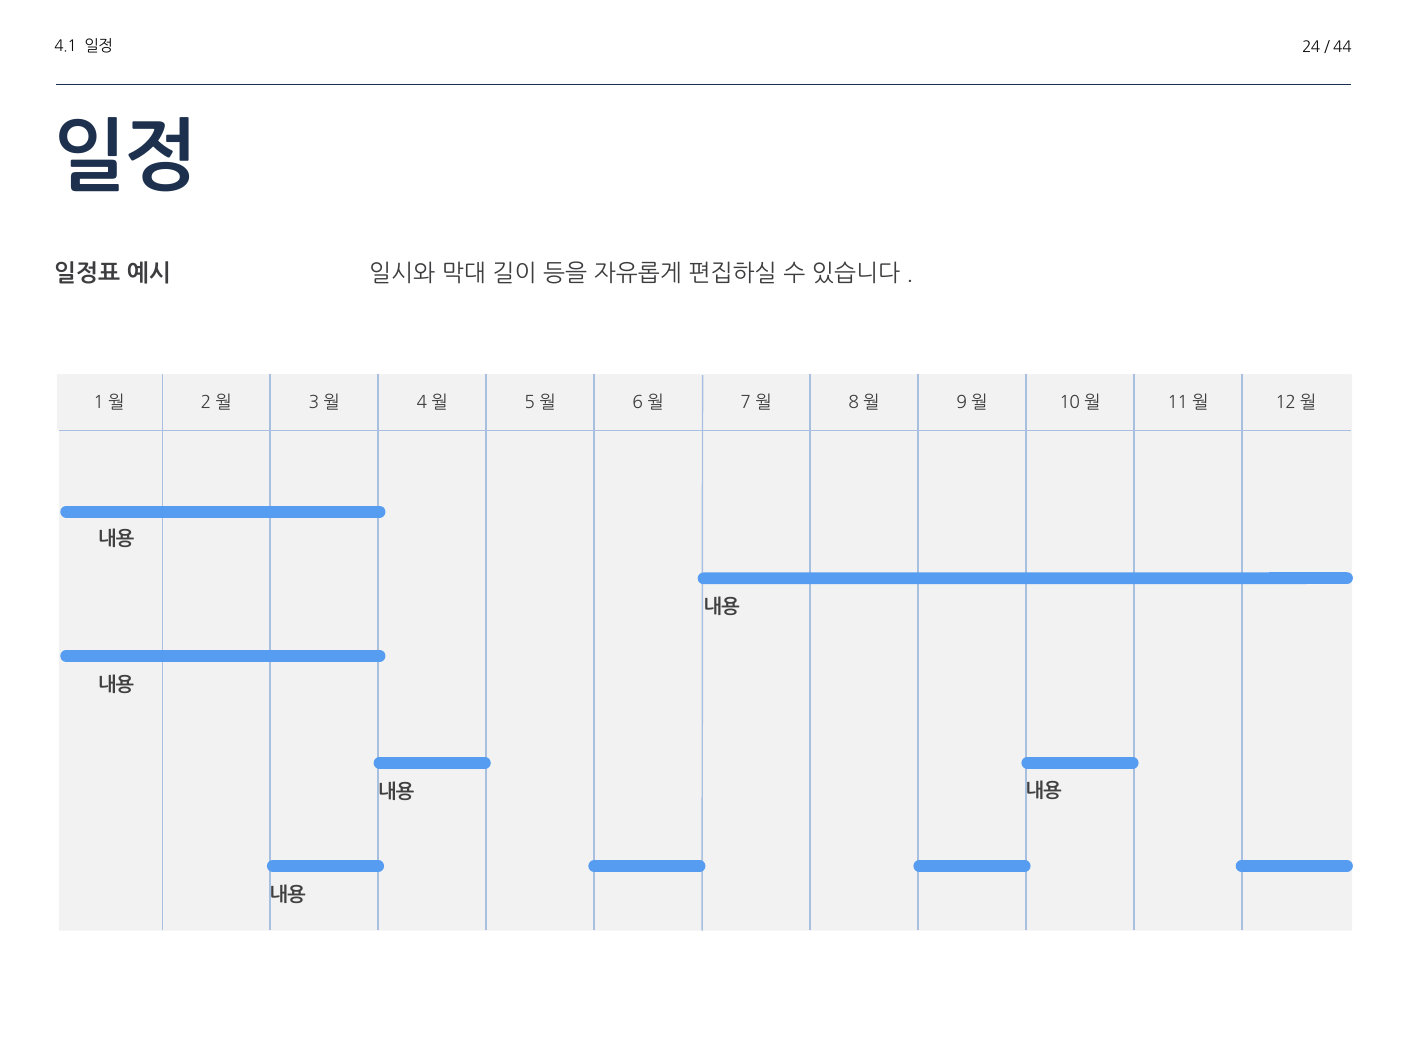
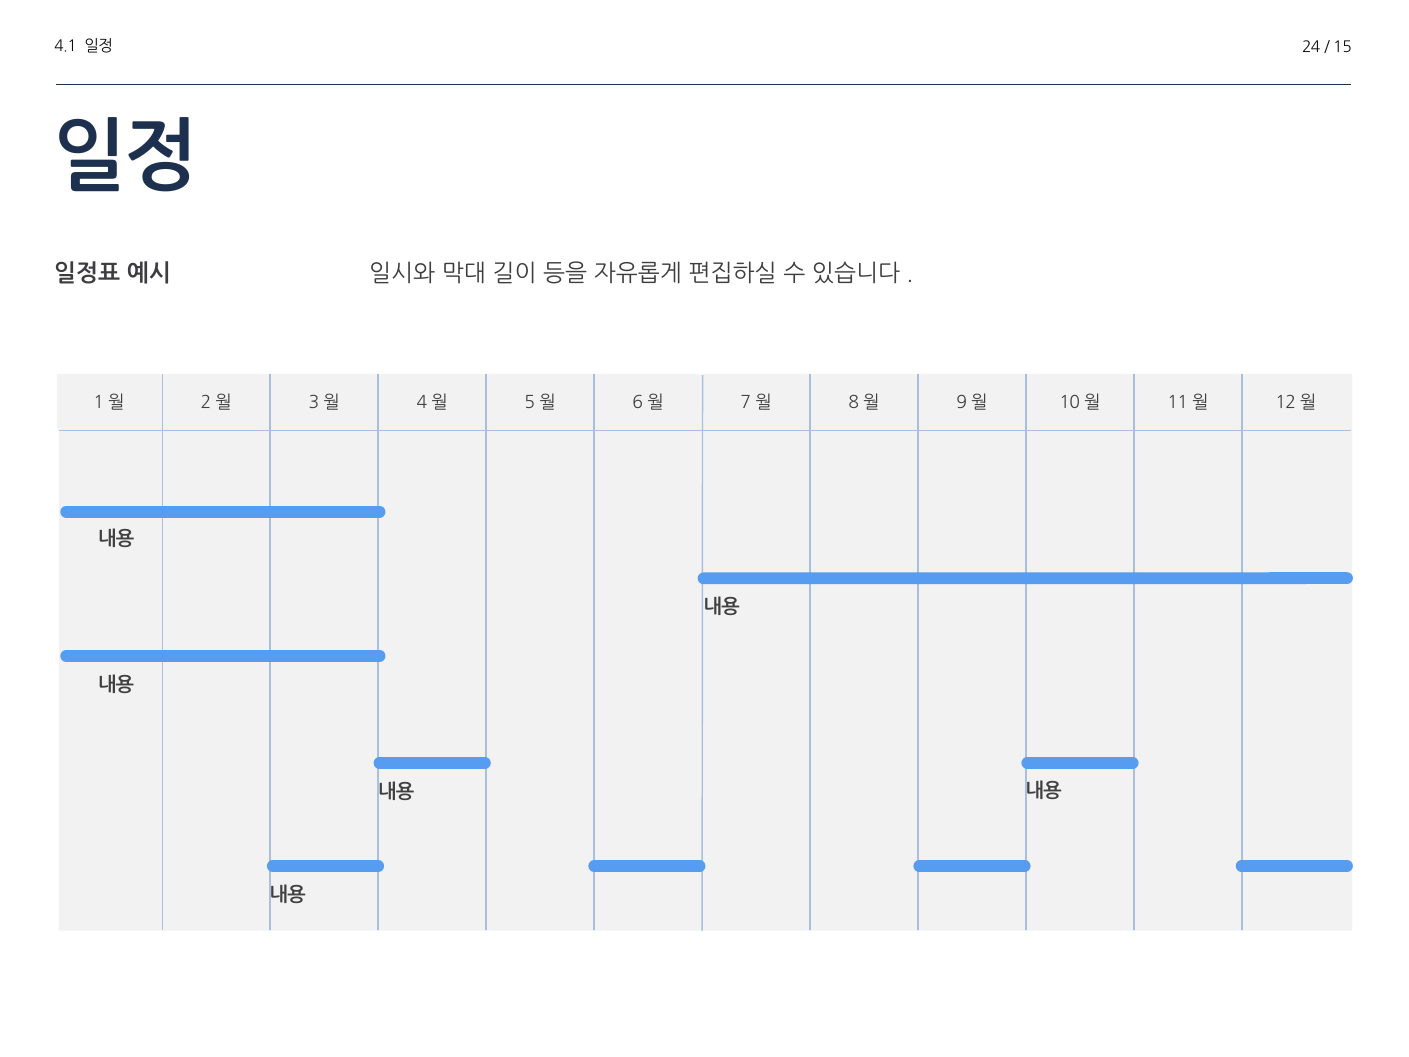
44: 44 -> 15 (1342, 47)
